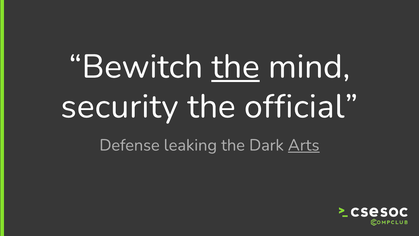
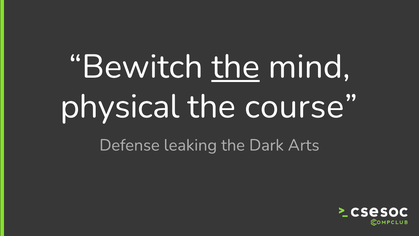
security: security -> physical (120, 106)
official: official -> course (301, 106)
Arts underline: present -> none (304, 145)
